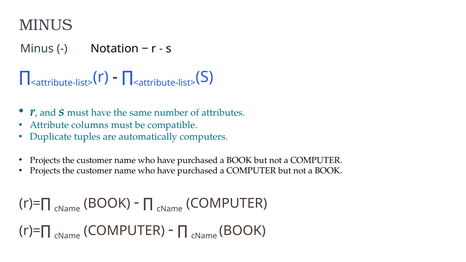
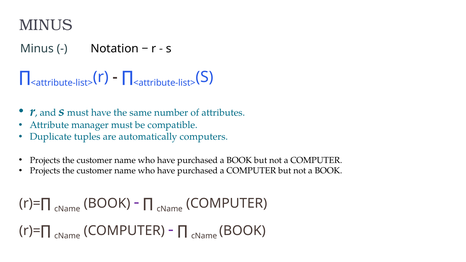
columns: columns -> manager (90, 125)
